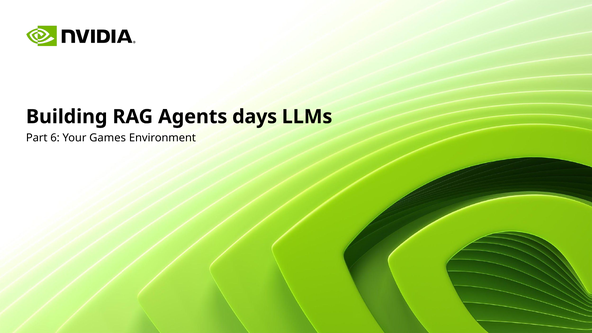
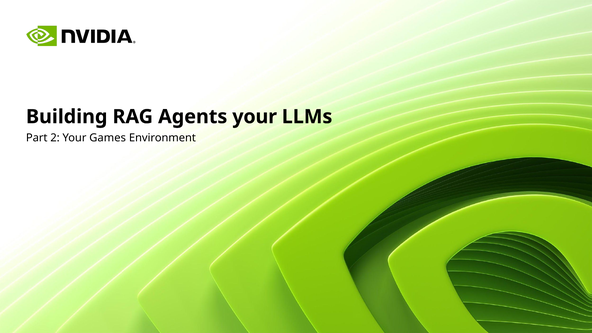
Agents days: days -> your (255, 117)
6: 6 -> 2 (55, 138)
